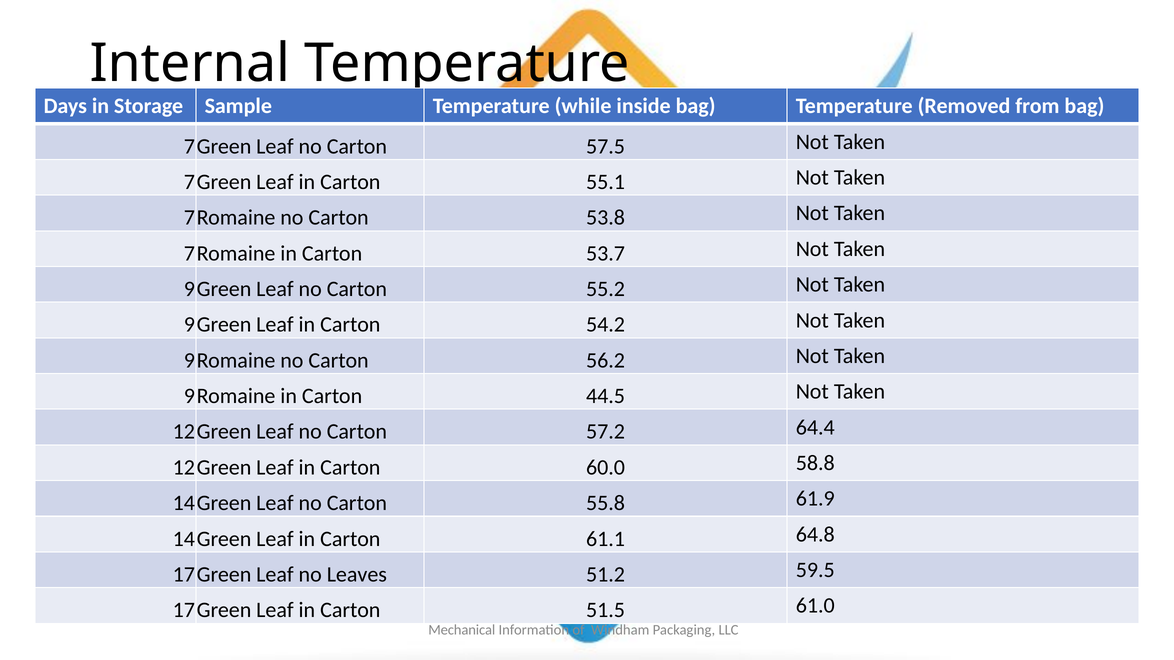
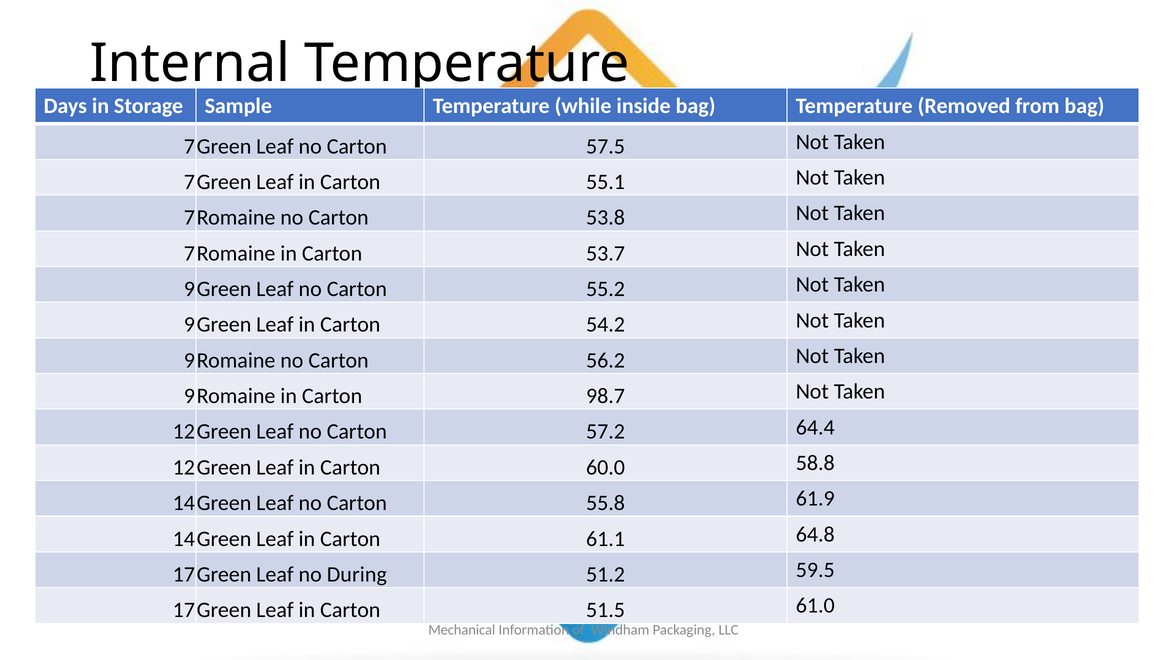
44.5: 44.5 -> 98.7 (606, 396)
Leaves: Leaves -> During (357, 575)
